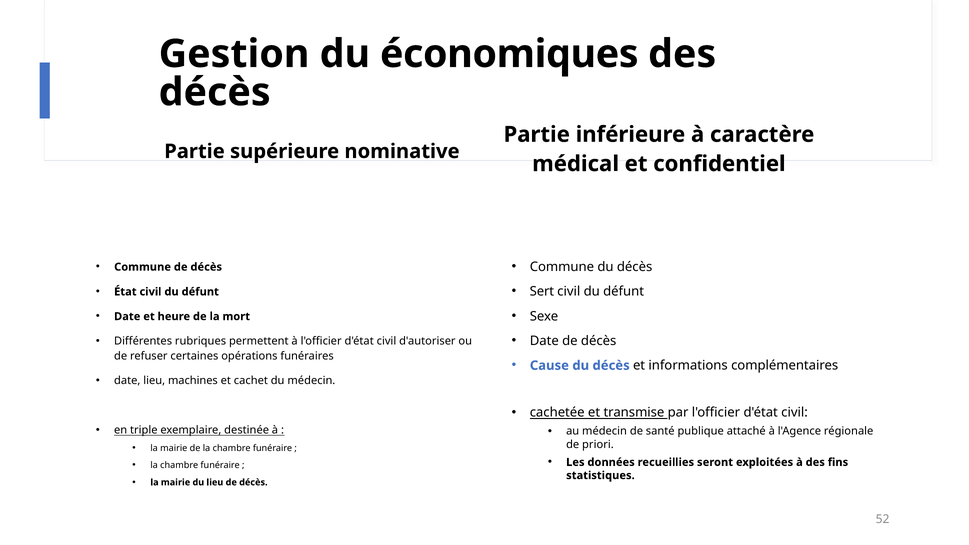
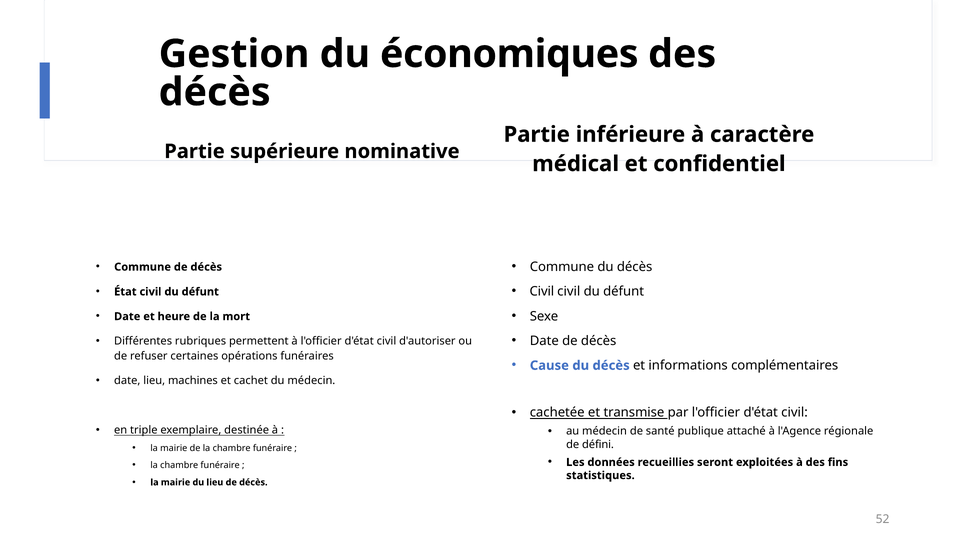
Sert: Sert -> Civil (542, 292)
priori: priori -> défini (598, 445)
